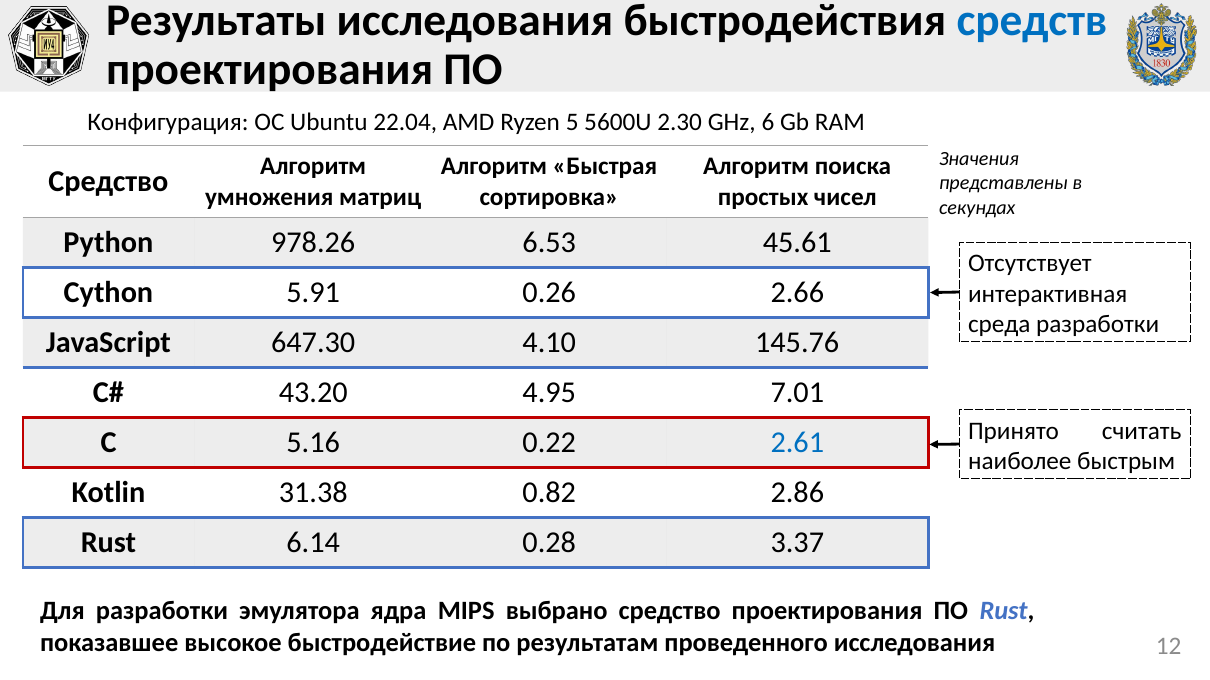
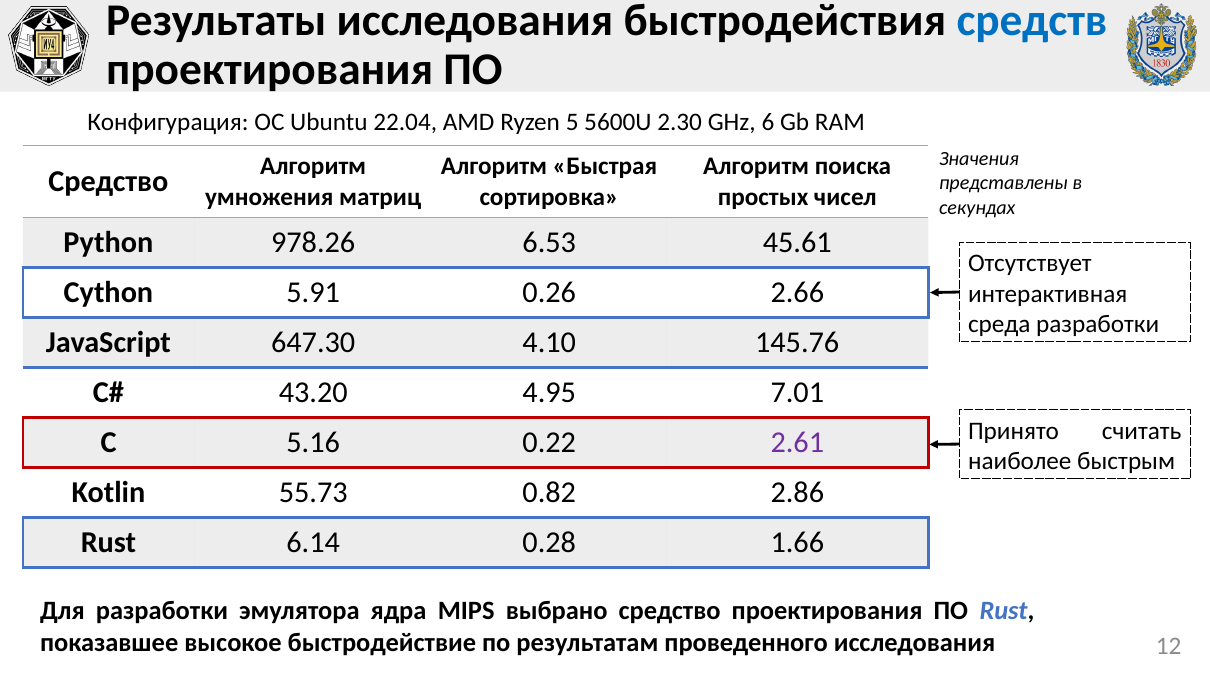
2.61 colour: blue -> purple (797, 443)
31.38: 31.38 -> 55.73 (313, 493)
3.37: 3.37 -> 1.66 (797, 543)
